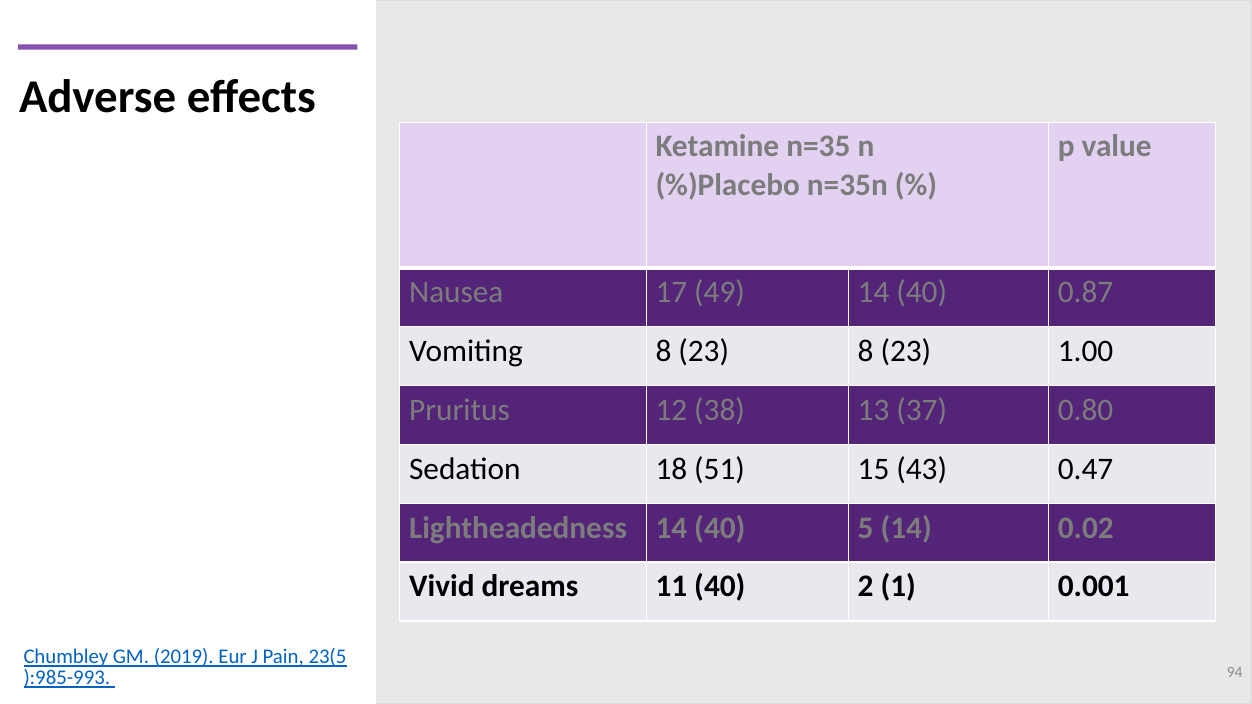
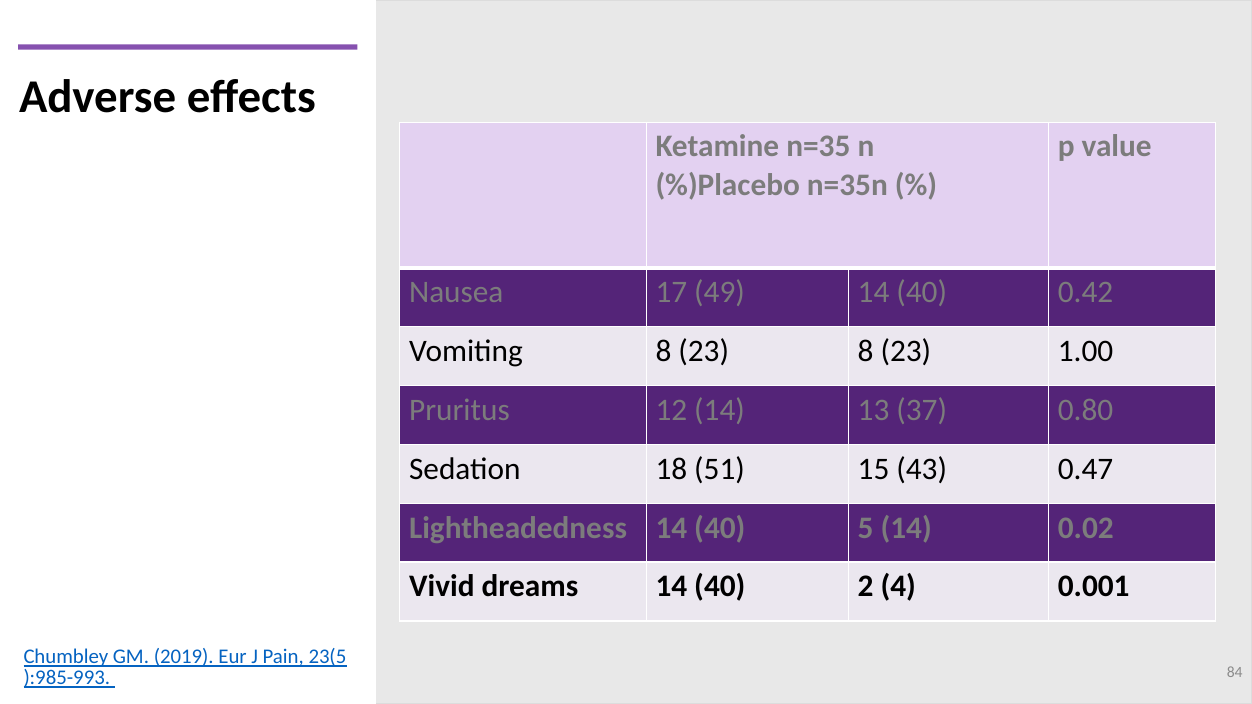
0.87: 0.87 -> 0.42 (1086, 292)
12 38: 38 -> 14 (720, 410)
dreams 11: 11 -> 14 (671, 586)
1: 1 -> 4 (898, 586)
94: 94 -> 84 (1235, 672)
